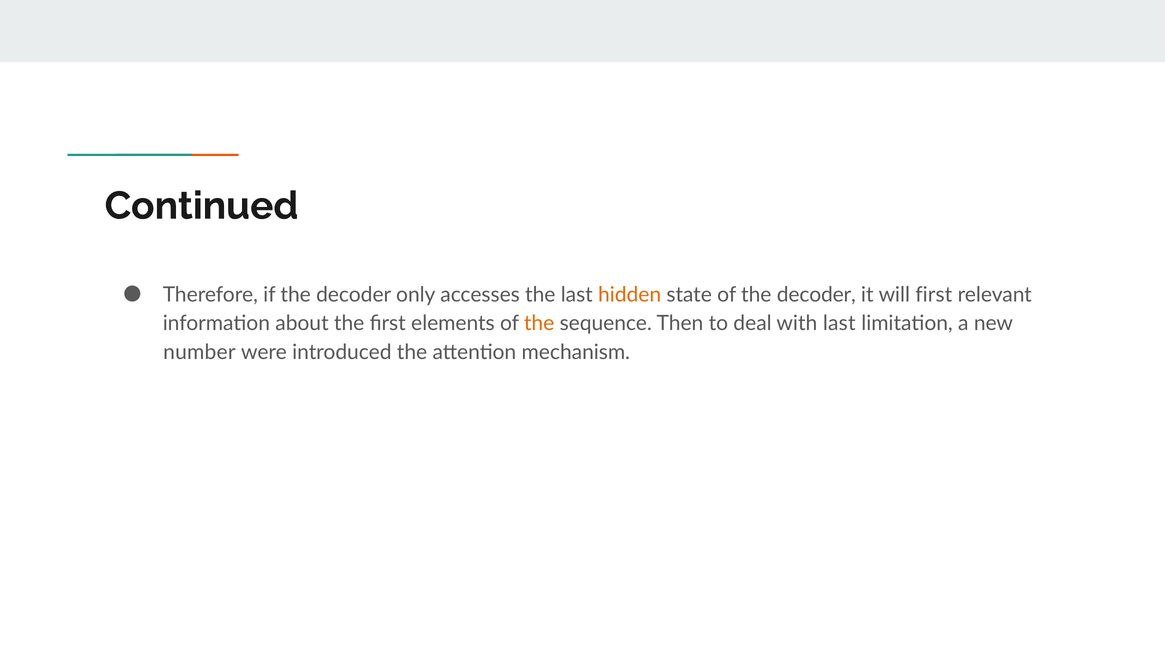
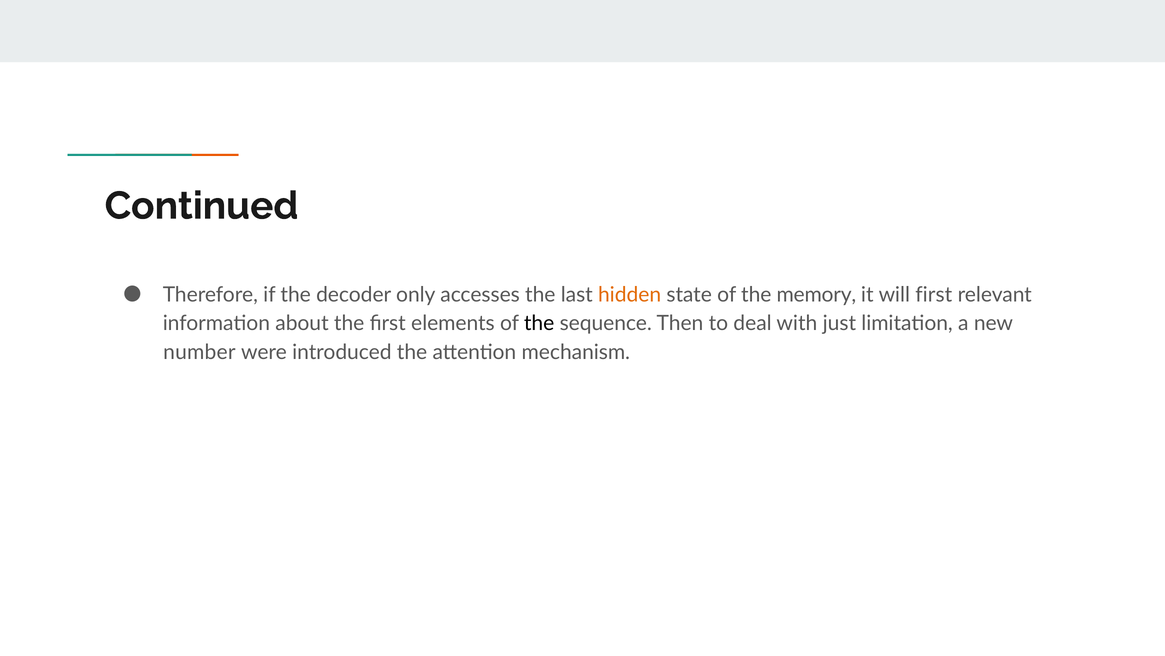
of the decoder: decoder -> memory (816, 294)
the colour: orange -> black (539, 323)
with last: last -> just (839, 323)
